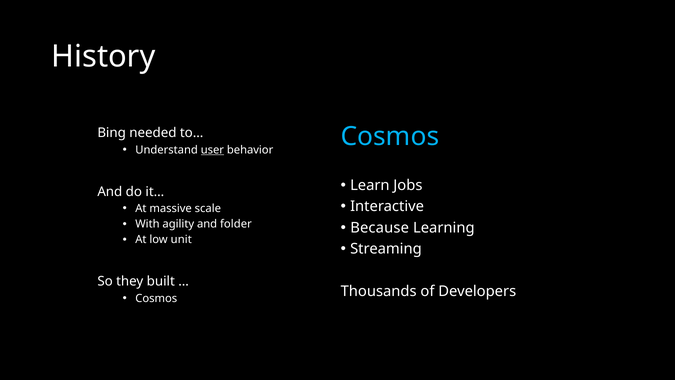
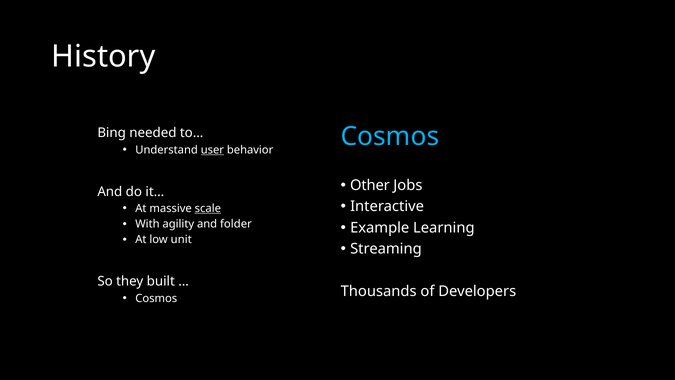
Learn: Learn -> Other (370, 185)
scale underline: none -> present (208, 208)
Because: Because -> Example (380, 228)
